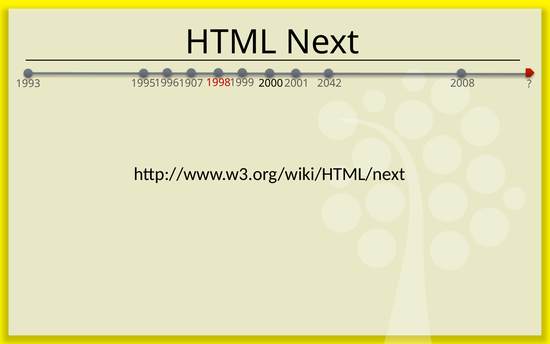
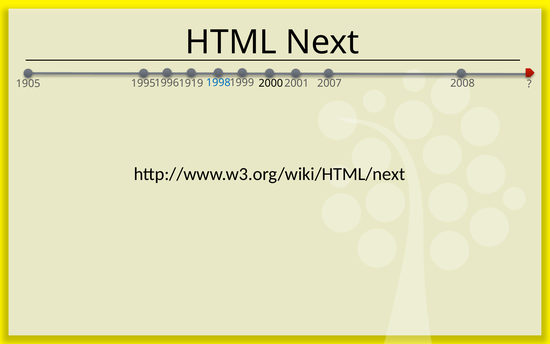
1998 colour: red -> blue (218, 83)
1907: 1907 -> 1919 (191, 83)
2042: 2042 -> 2007 (329, 83)
1993: 1993 -> 1905 (28, 83)
